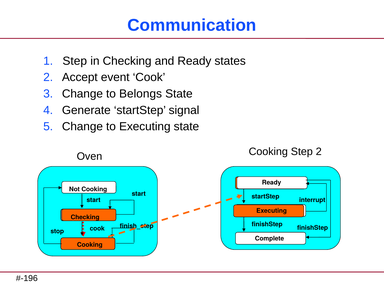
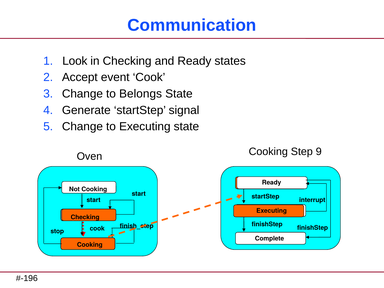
1 Step: Step -> Look (75, 61)
Step 2: 2 -> 9 (319, 152)
